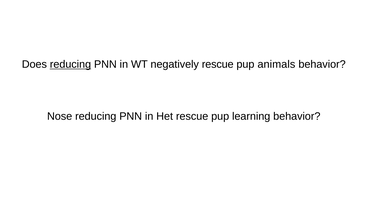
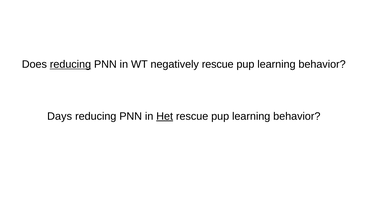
animals: animals -> learning (276, 64)
Nose: Nose -> Days (60, 116)
Het underline: none -> present (165, 116)
